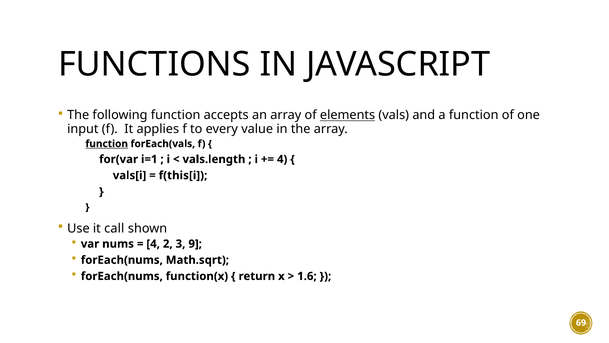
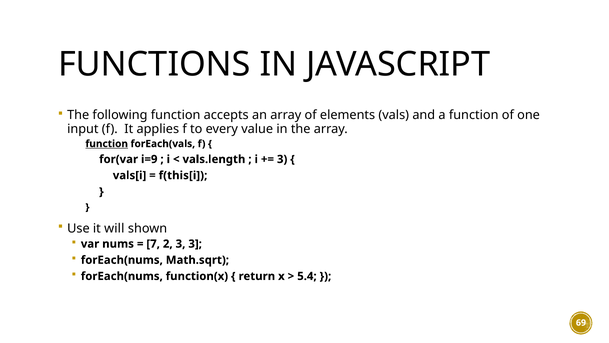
elements underline: present -> none (348, 115)
i=1: i=1 -> i=9 (149, 159)
4: 4 -> 3 (282, 159)
call: call -> will (114, 228)
4: 4 -> 7 (153, 244)
3 9: 9 -> 3 (195, 244)
1.6: 1.6 -> 5.4 (307, 276)
